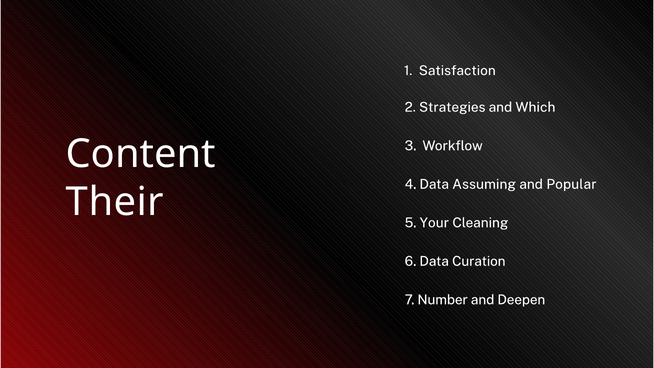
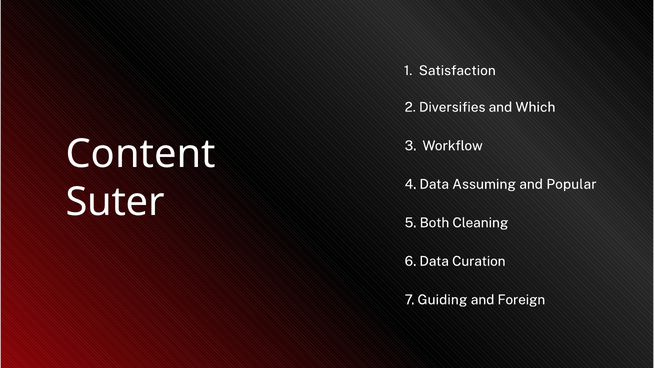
Strategies: Strategies -> Diversifies (452, 107)
Their: Their -> Suter (115, 202)
Your: Your -> Both (434, 223)
Number: Number -> Guiding (442, 300)
Deepen: Deepen -> Foreign (521, 300)
